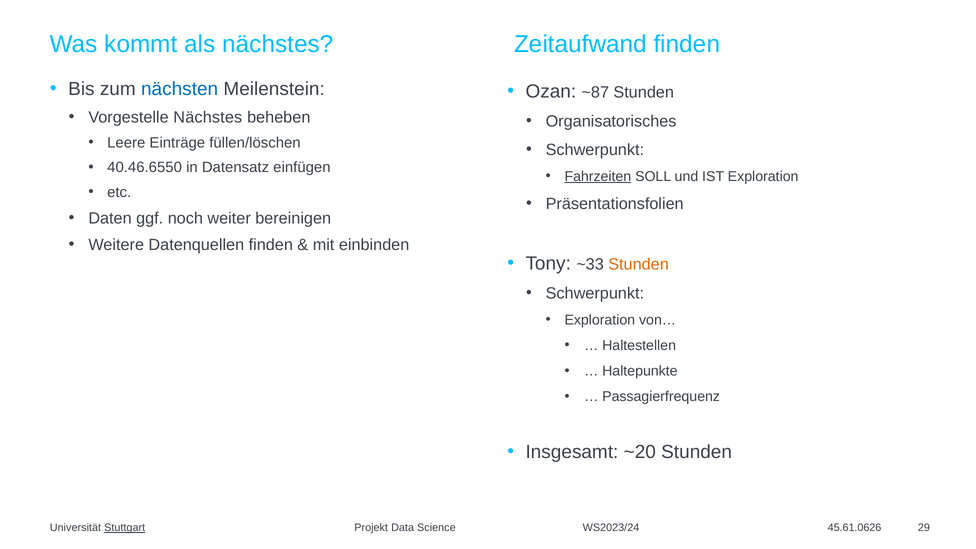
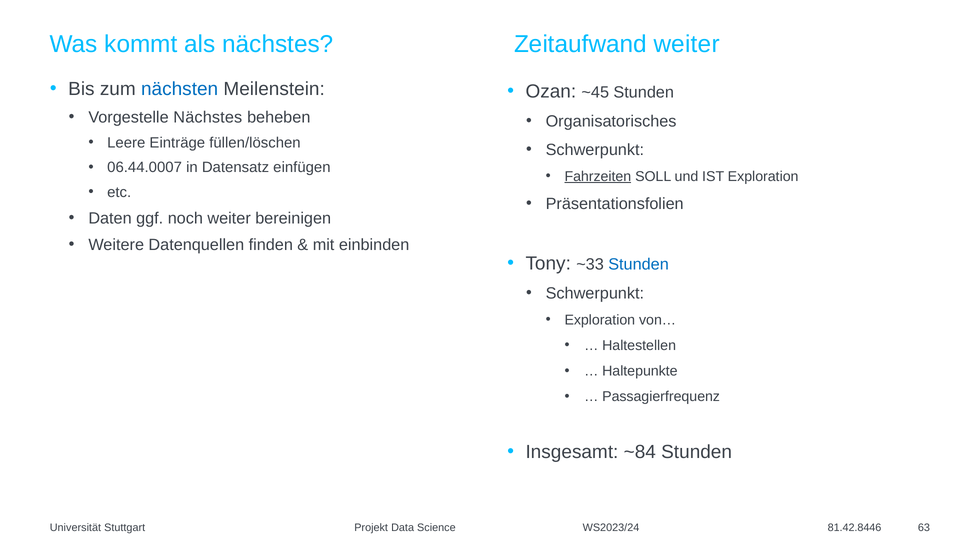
Zeitaufwand finden: finden -> weiter (687, 44)
~87: ~87 -> ~45 (595, 92)
40.46.6550: 40.46.6550 -> 06.44.0007 (145, 168)
Stunden colour: orange -> blue (639, 264)
~20: ~20 -> ~84 (640, 452)
Stuttgart underline: present -> none (125, 528)
45.61.0626: 45.61.0626 -> 81.42.8446 (855, 528)
29: 29 -> 63 (924, 528)
